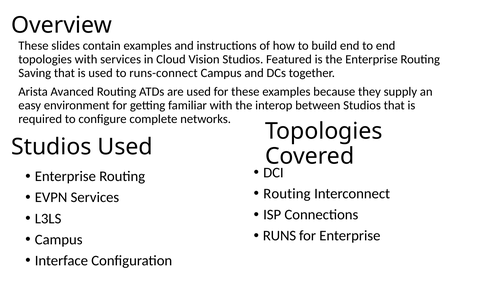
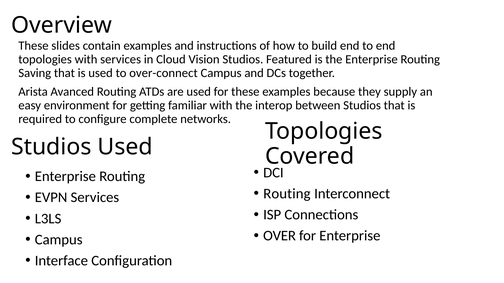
runs-connect: runs-connect -> over-connect (163, 73)
RUNS: RUNS -> OVER (280, 236)
